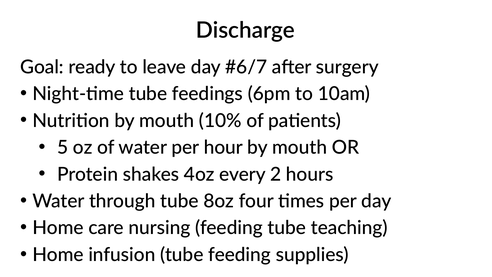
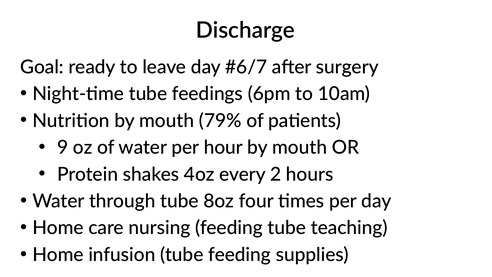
10%: 10% -> 79% (220, 121)
5: 5 -> 9 (63, 147)
